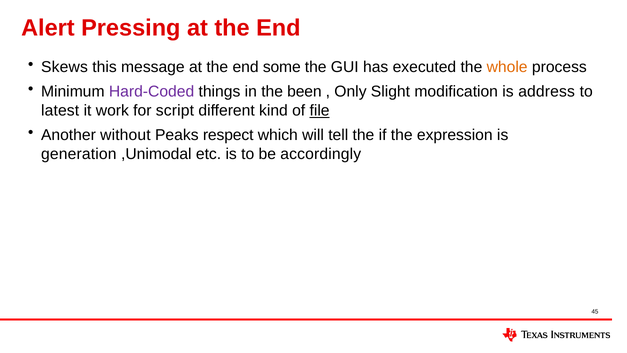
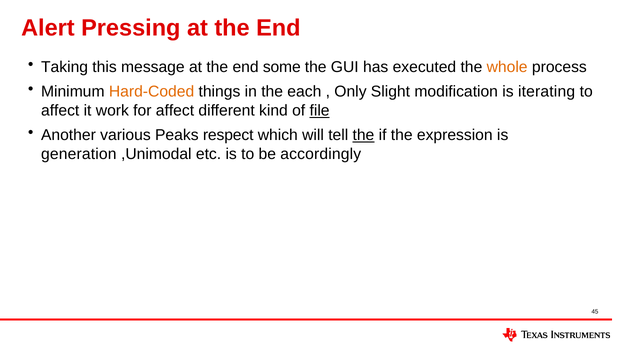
Skews: Skews -> Taking (65, 67)
Hard-Coded colour: purple -> orange (152, 92)
been: been -> each (304, 92)
address: address -> iterating (547, 92)
latest: latest -> affect (60, 110)
for script: script -> affect (175, 110)
without: without -> various (125, 135)
the underline: none -> present (363, 135)
